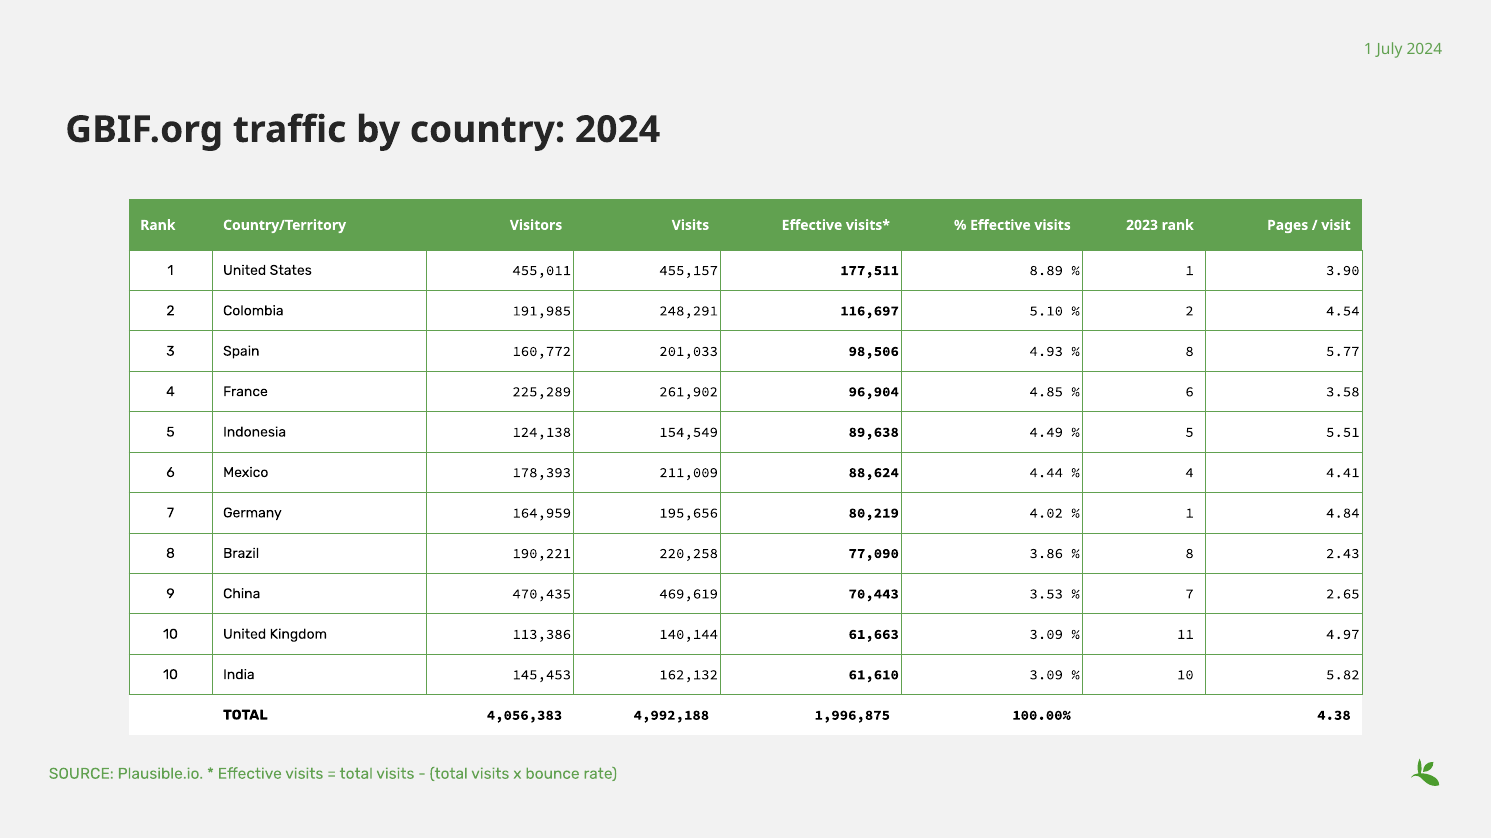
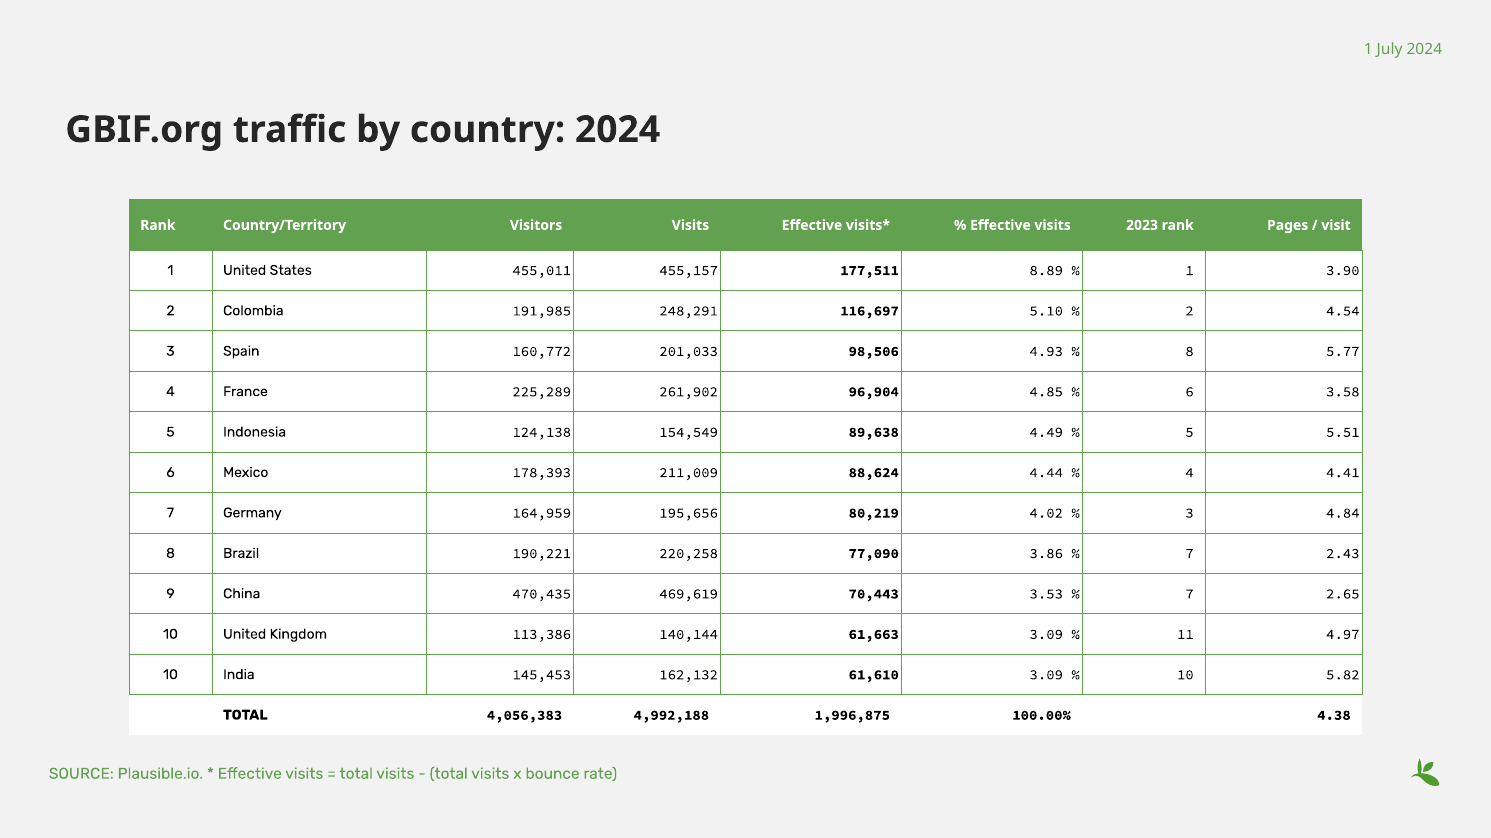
1: 1 -> 3 (1190, 513)
8: 8 -> 7 (1190, 554)
